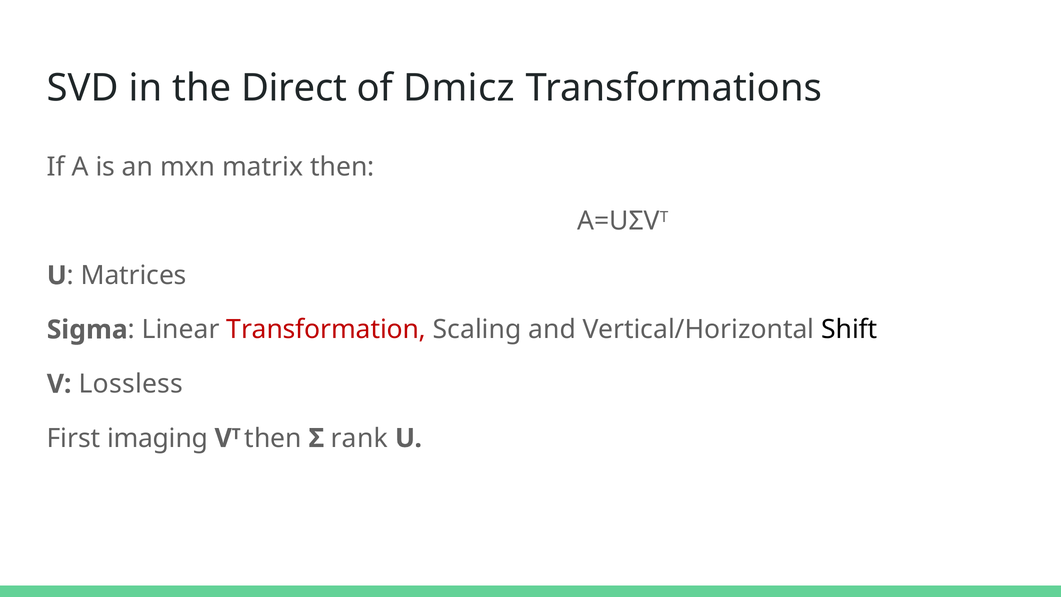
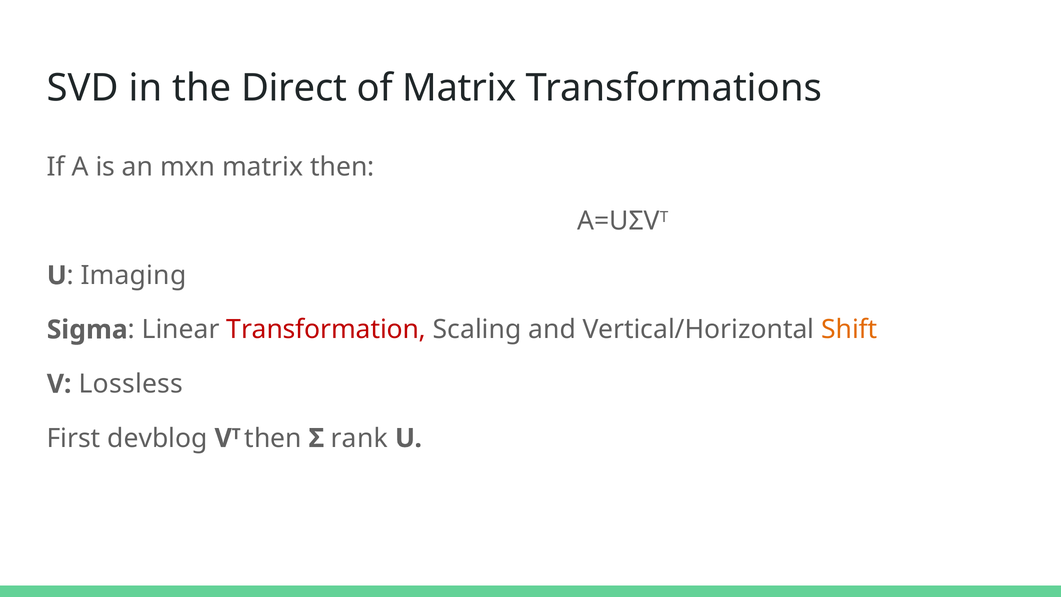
of Dmicz: Dmicz -> Matrix (460, 88)
Matrices: Matrices -> Imaging (134, 275)
Shift colour: black -> orange (849, 330)
imaging: imaging -> devblog (157, 438)
